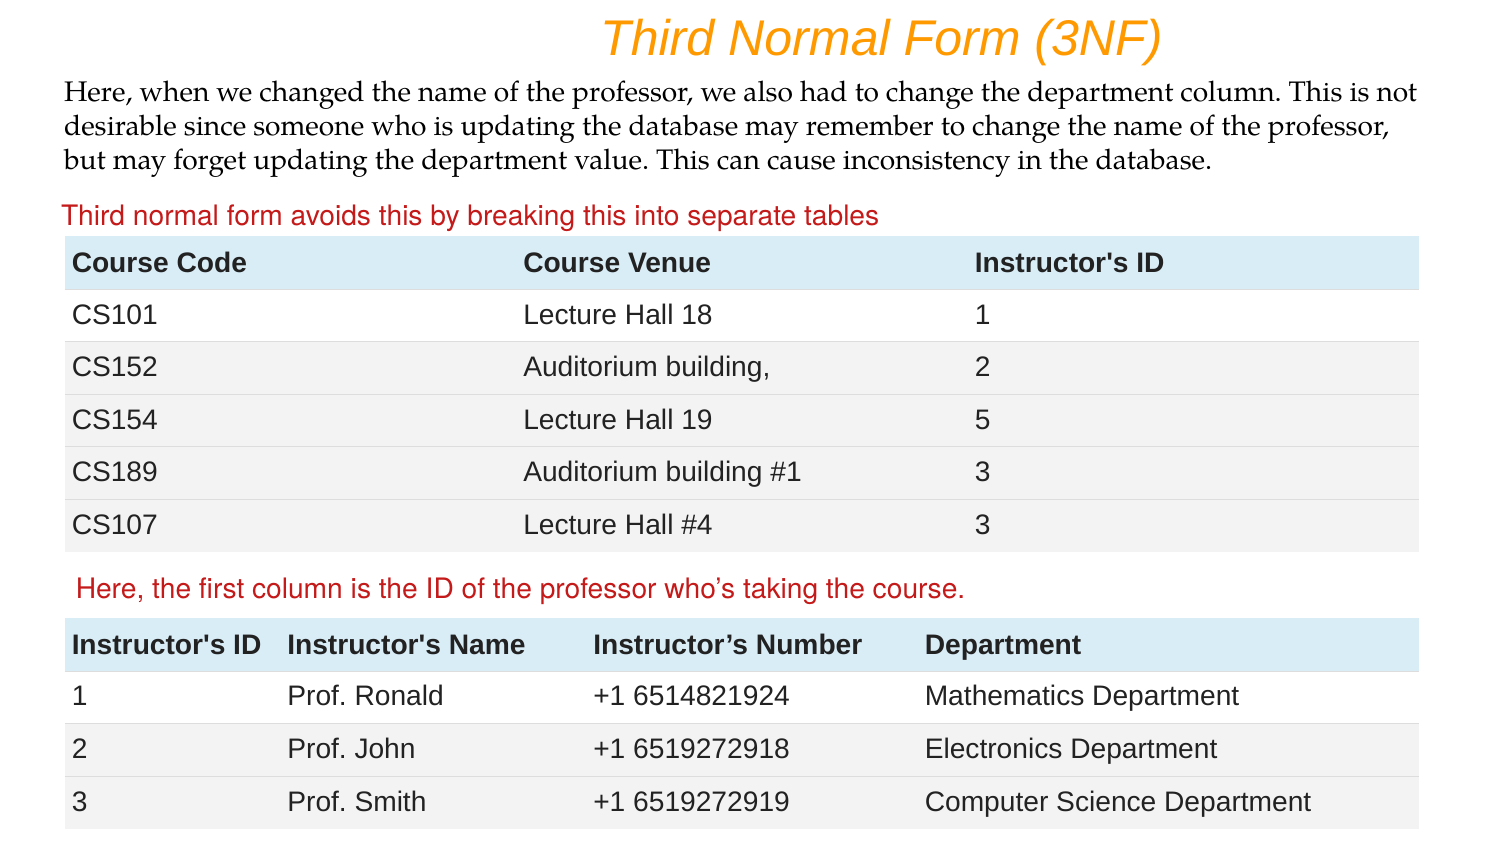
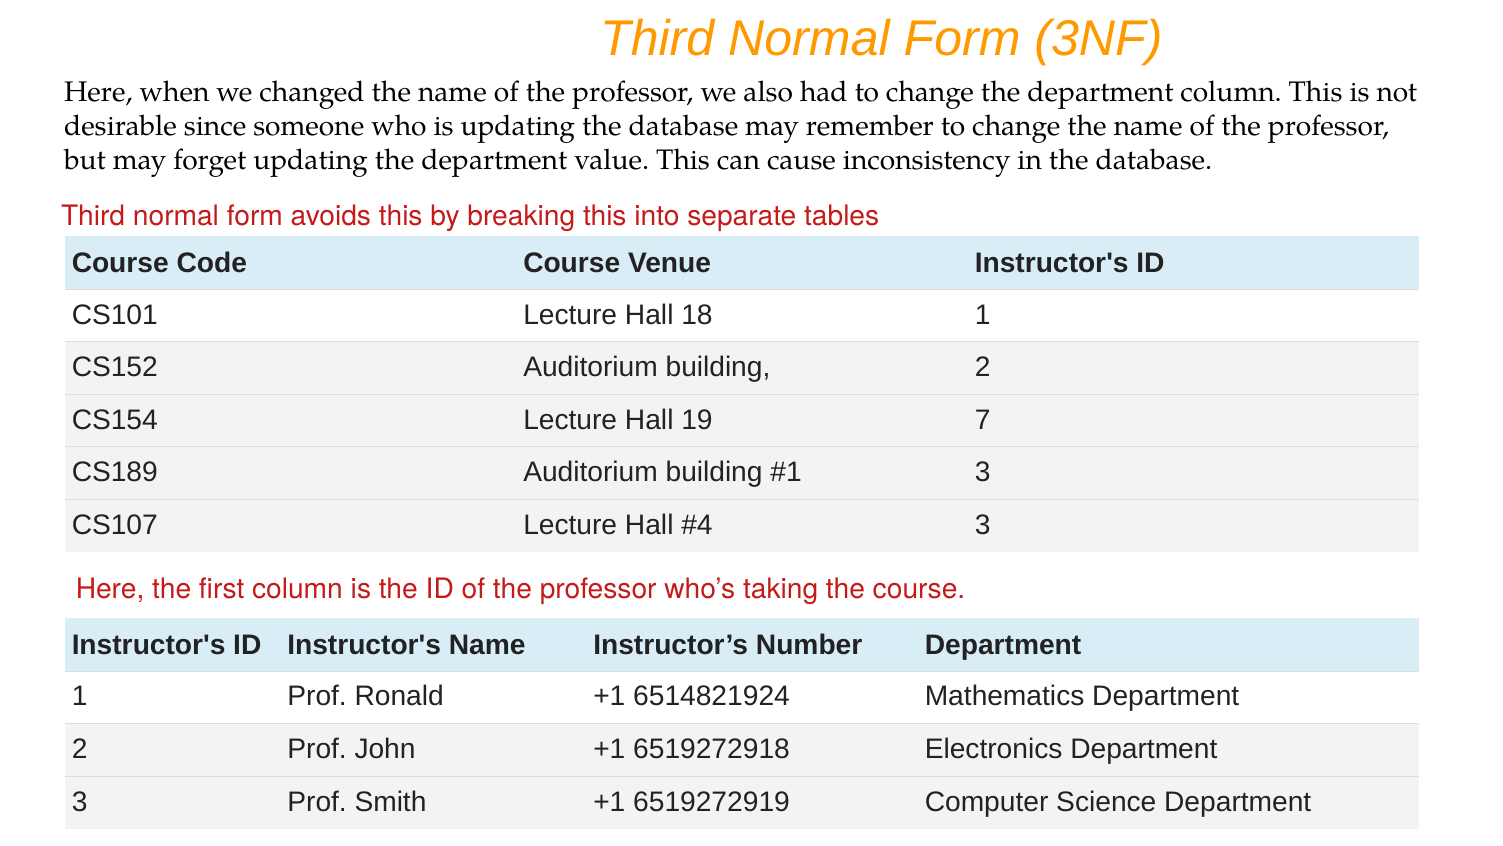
5: 5 -> 7 (983, 420)
